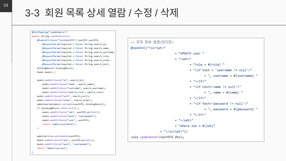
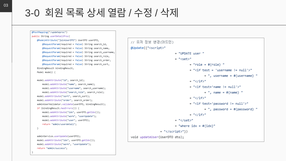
3-3: 3-3 -> 3-0 (32, 13)
